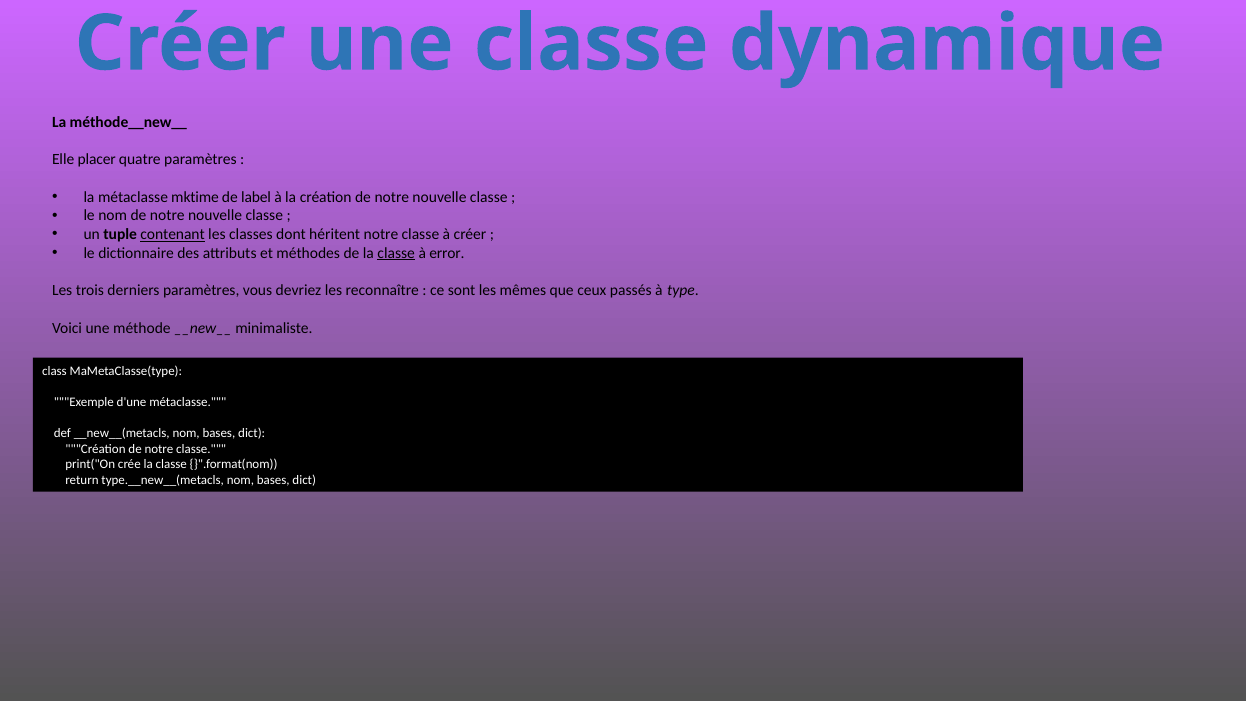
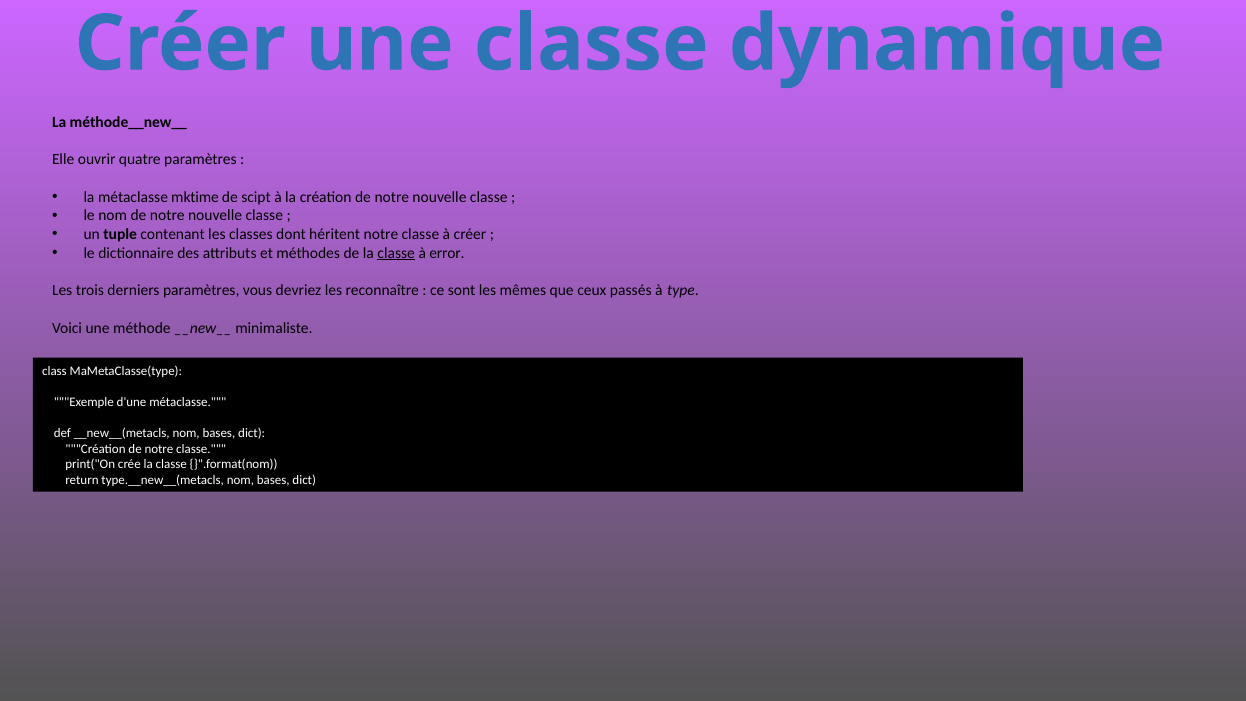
placer: placer -> ouvrir (97, 160)
label: label -> scipt (256, 197)
contenant underline: present -> none (173, 234)
